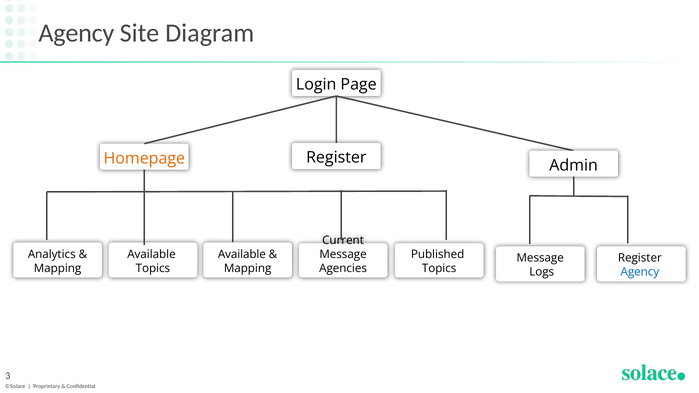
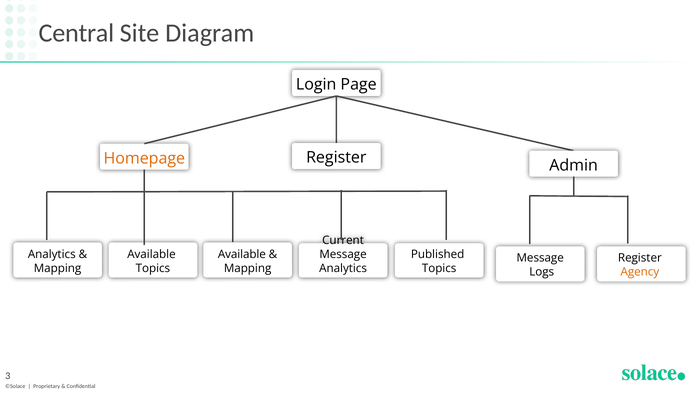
Agency: Agency -> Central (76, 33)
Agencies: Agencies -> Analytics (343, 268)
Agency colour: blue -> orange (640, 272)
